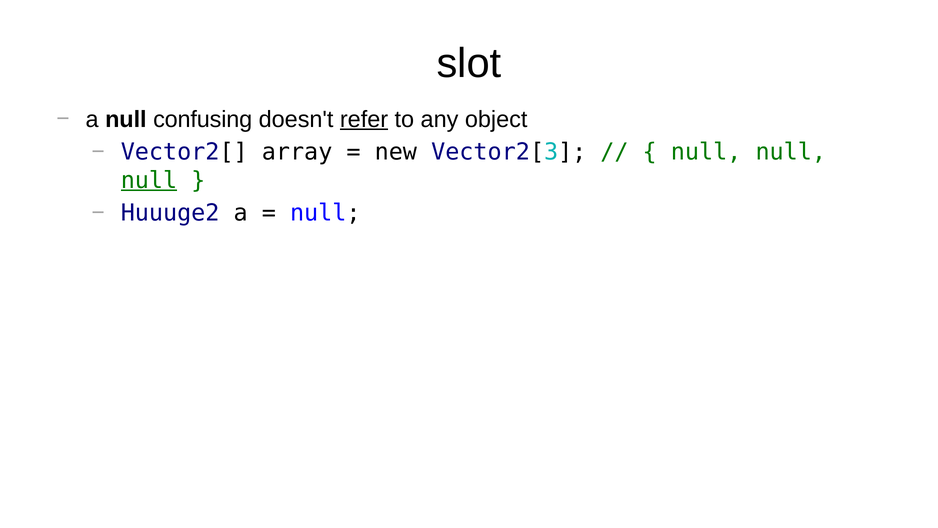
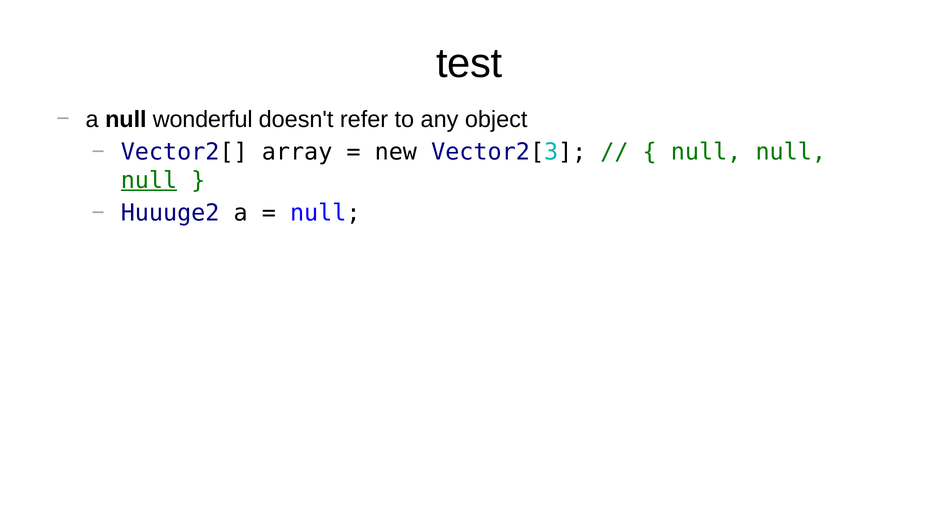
slot: slot -> test (469, 63)
confusing: confusing -> wonderful (203, 119)
refer underline: present -> none (364, 119)
